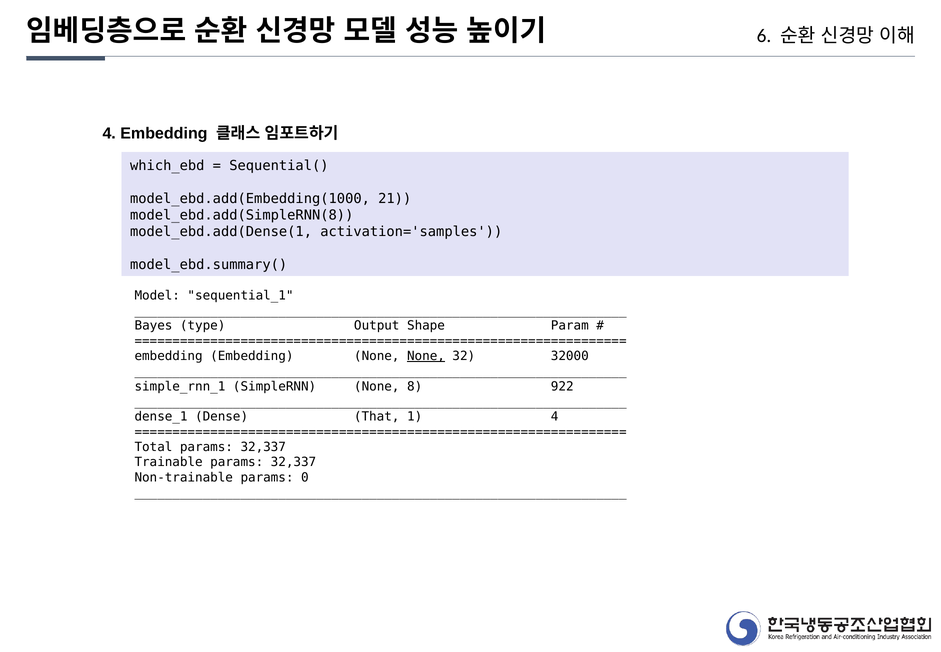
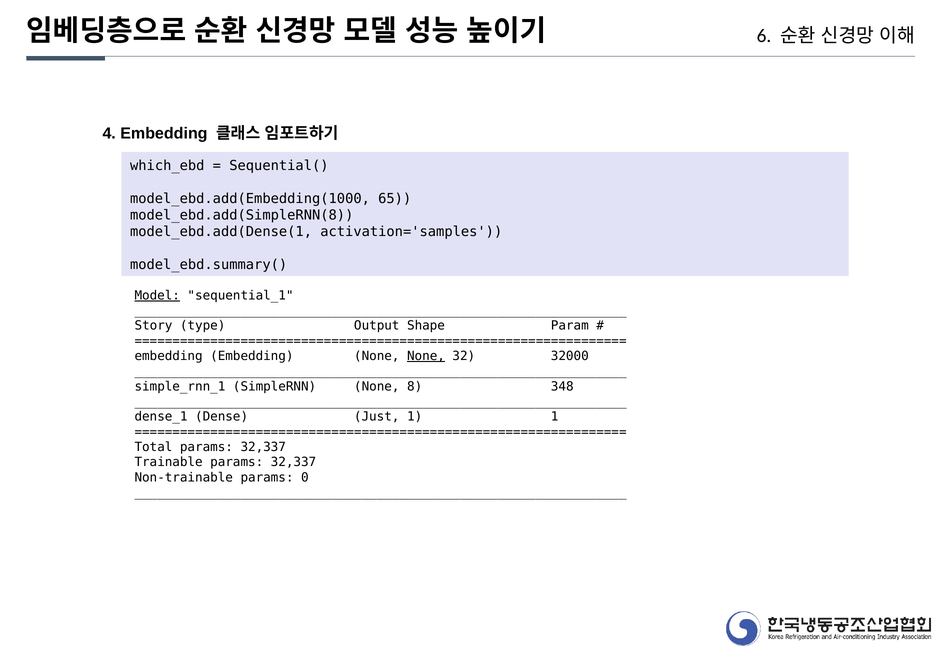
21: 21 -> 65 (395, 198)
Model underline: none -> present (157, 295)
Bayes: Bayes -> Story (154, 325)
922: 922 -> 348 (562, 386)
That: That -> Just (377, 416)
1 4: 4 -> 1 (555, 416)
